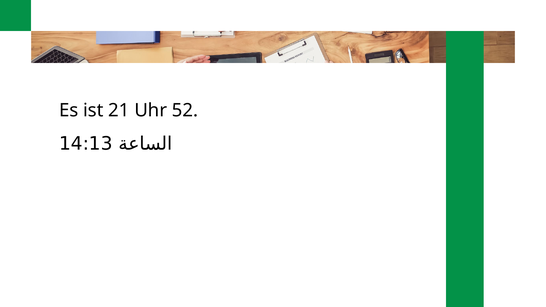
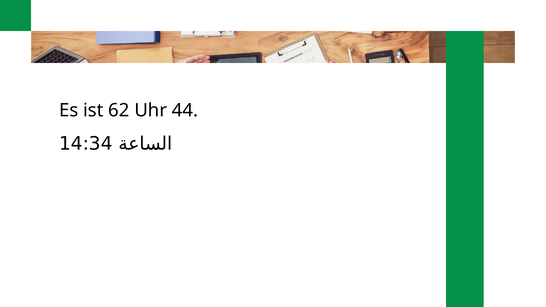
21: 21 -> 62 (119, 110)
52: 52 -> 44 (185, 110)
14:13: 14:13 -> 14:34 (86, 144)
